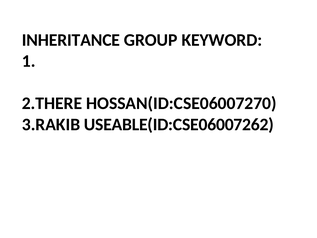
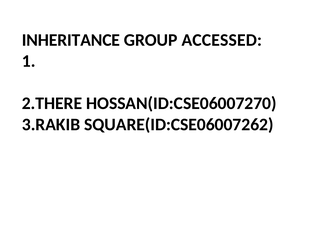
KEYWORD: KEYWORD -> ACCESSED (222, 40)
USEABLE(ID:CSE06007262: USEABLE(ID:CSE06007262 -> SQUARE(ID:CSE06007262 (179, 124)
